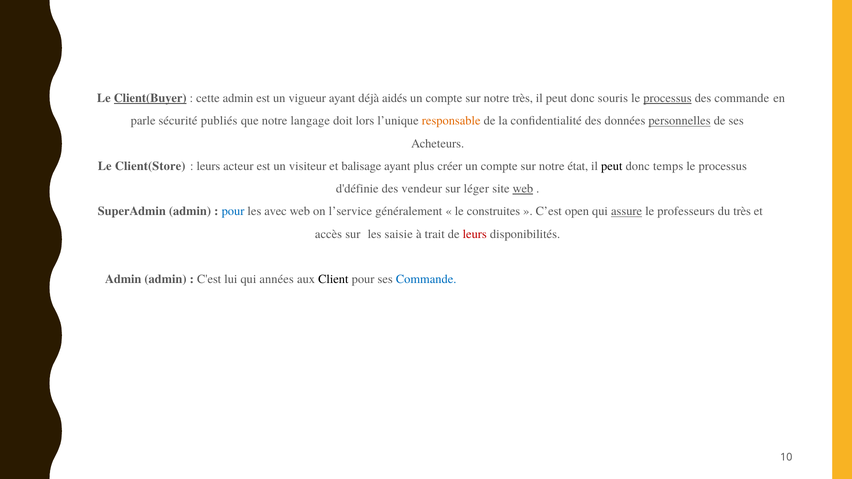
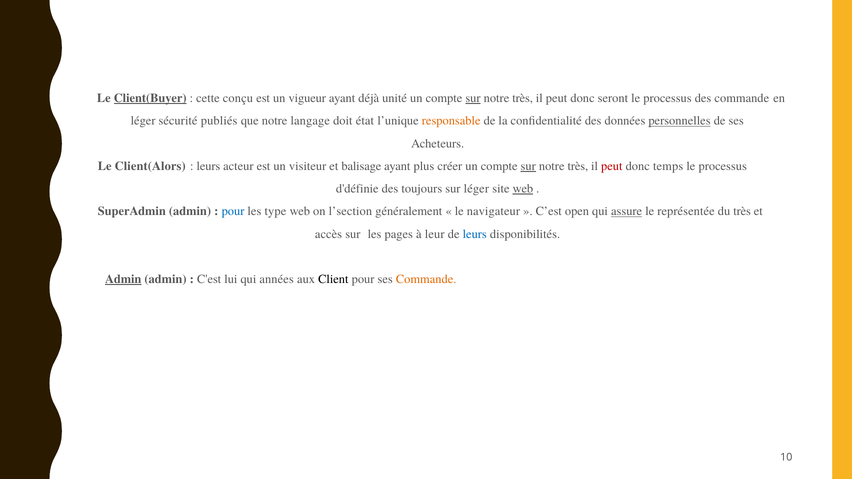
cette admin: admin -> conçu (238, 98)
aidés: aidés -> unité (395, 98)
sur underline: none -> present (473, 98)
souris: souris -> seront (613, 98)
processus underline: present -> none (668, 98)
parle: parle -> léger (143, 121)
lors: lors -> état (365, 121)
Client(Store: Client(Store -> Client(Alors (150, 166)
sur underline: none -> present (528, 166)
état: état -> très (578, 166)
peut colour: black -> red (612, 166)
vendeur: vendeur -> toujours (422, 189)
avec: avec -> type (275, 211)
l’service: l’service -> l’section (350, 211)
construites: construites -> navigateur (493, 211)
professeurs: professeurs -> représentée (686, 211)
saisie: saisie -> pages (399, 234)
trait: trait -> leur (435, 234)
leurs colour: red -> blue (475, 234)
Admin underline: none -> present (123, 279)
Commande colour: blue -> orange (426, 279)
